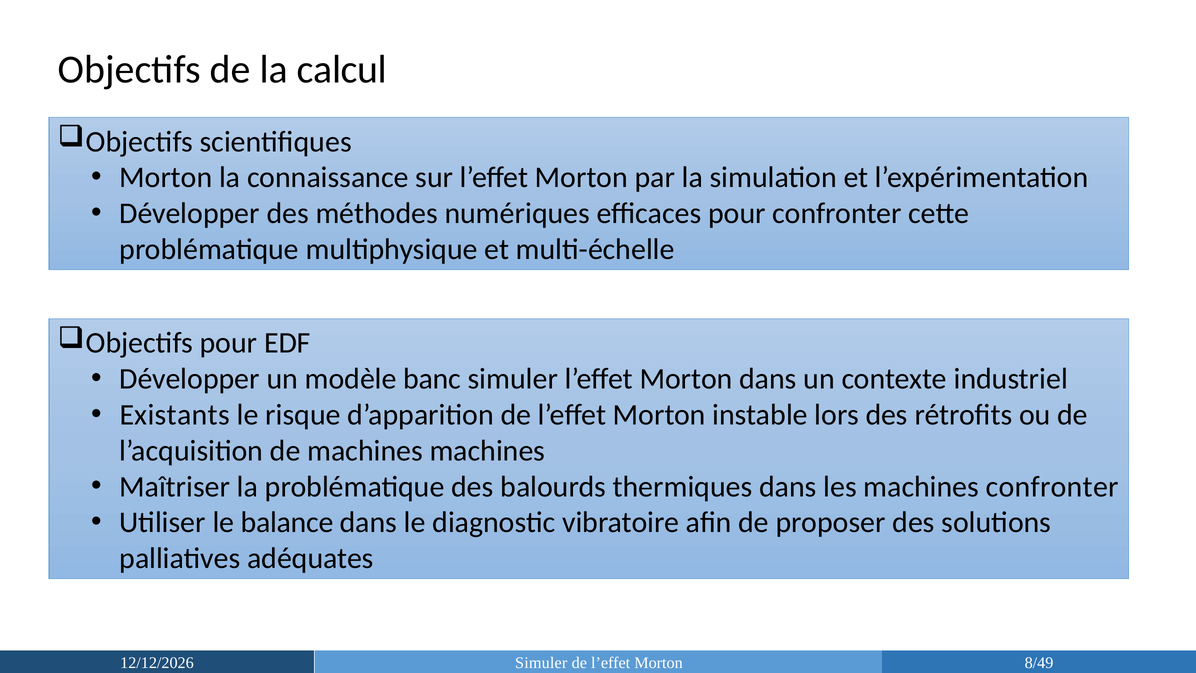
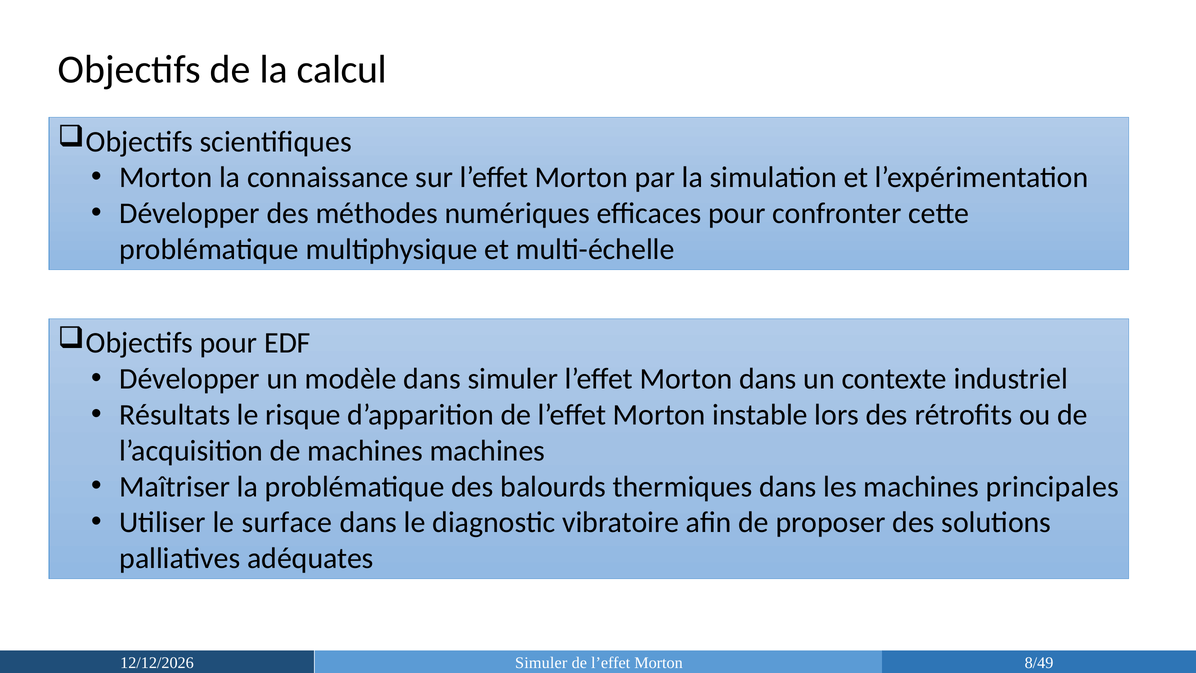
modèle banc: banc -> dans (432, 379)
Existants: Existants -> Résultats (175, 415)
machines confronter: confronter -> principales (1052, 487)
balance: balance -> surface (287, 522)
